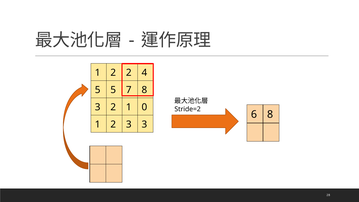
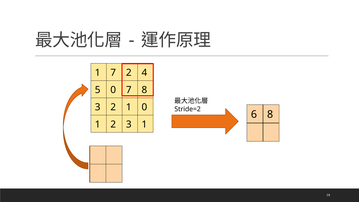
2: 2 -> 7 (113, 73)
5 5: 5 -> 0 (113, 90)
3 3: 3 -> 1 (144, 124)
